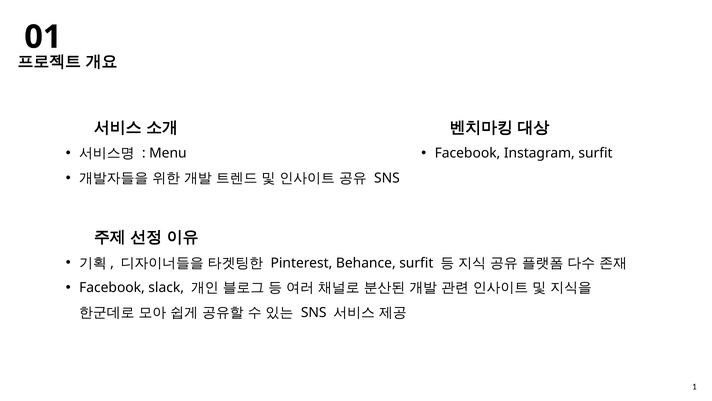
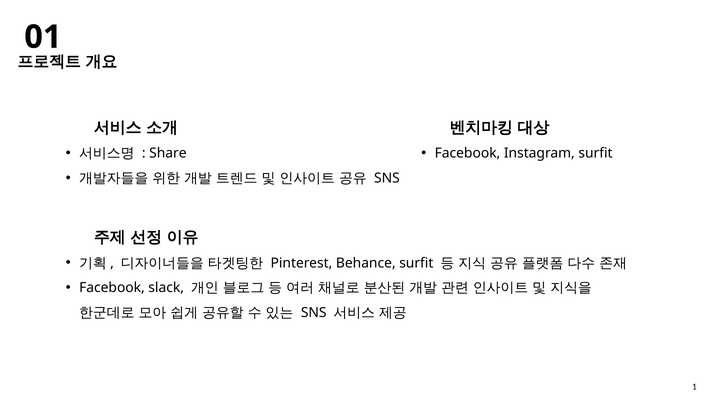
Menu: Menu -> Share (168, 153)
